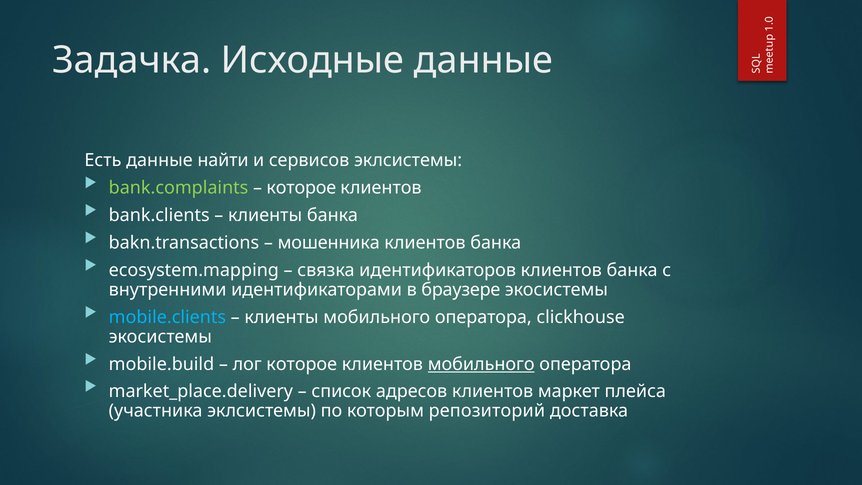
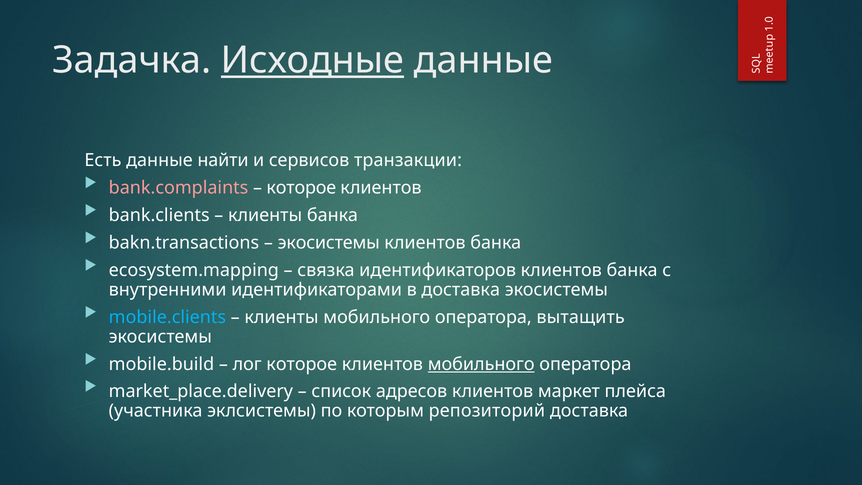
Исходные underline: none -> present (313, 61)
сервисов эклсистемы: эклсистемы -> транзакции (408, 160)
bank.complaints colour: light green -> pink (179, 188)
мошенника: мошенника -> экосистемы (329, 243)
в браузере: браузере -> доставка (461, 290)
clickhouse: clickhouse -> вытащить (581, 317)
